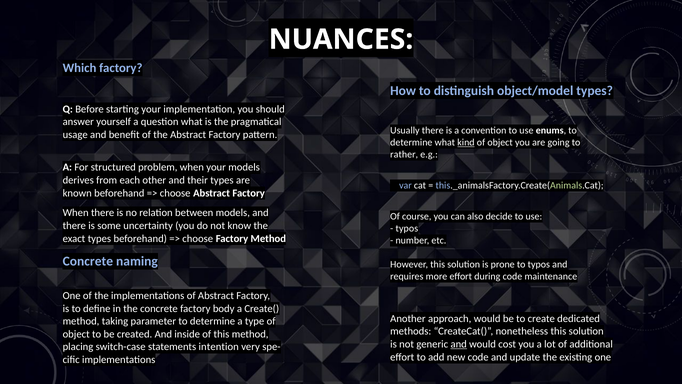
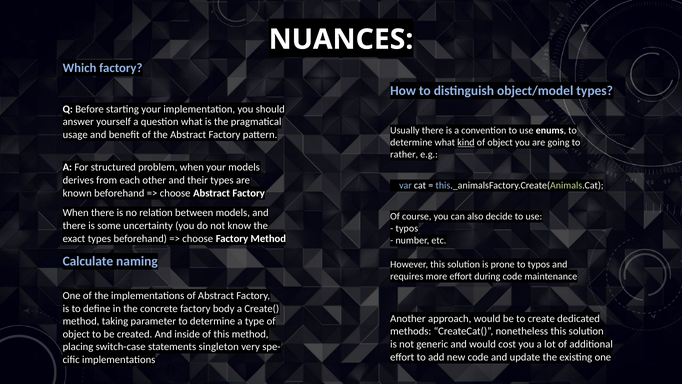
Concrete: Concrete -> Calculate (88, 261)
and underline: present -> none (459, 344)
intention: intention -> singleton (219, 347)
